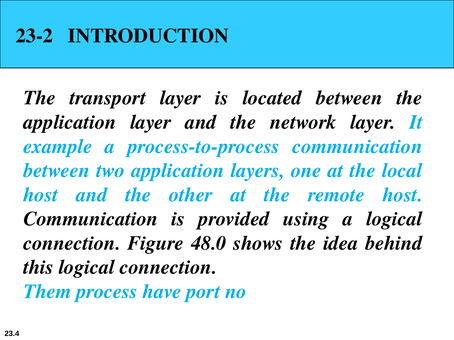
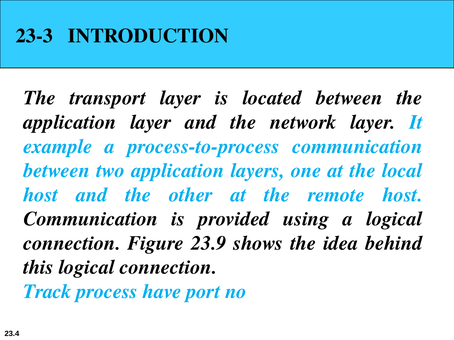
23-2: 23-2 -> 23-3 (34, 36)
48.0: 48.0 -> 23.9 (209, 243)
Them: Them -> Track (47, 292)
